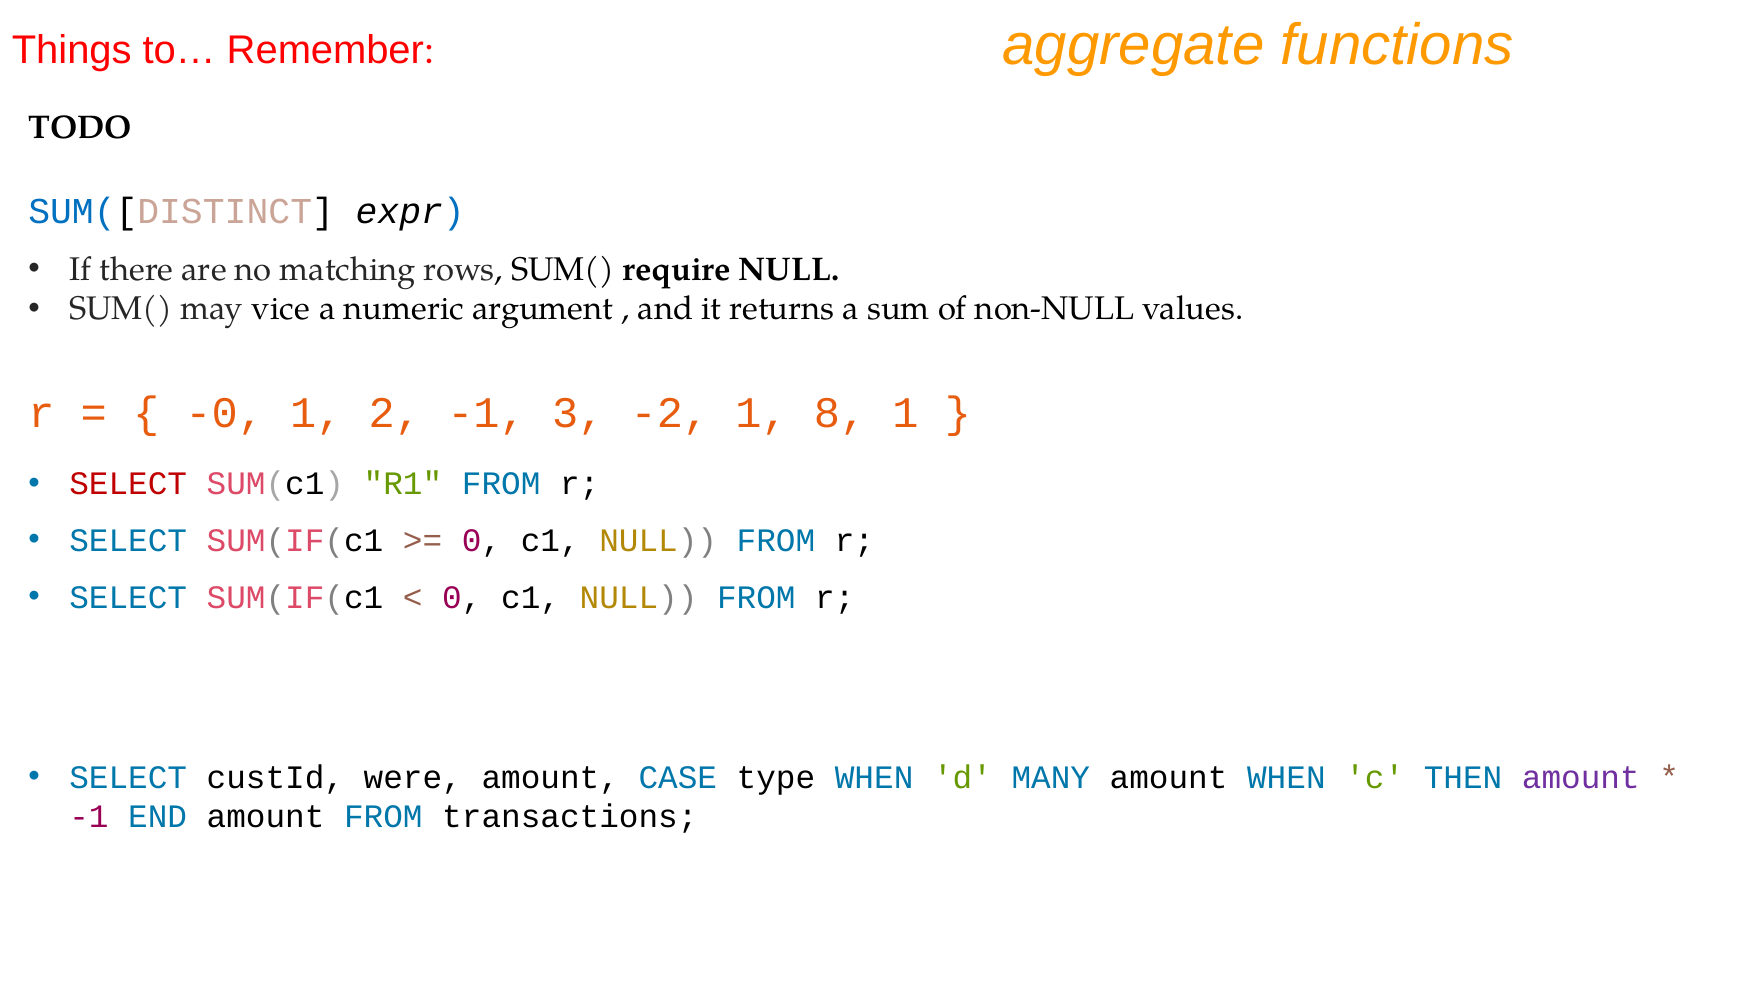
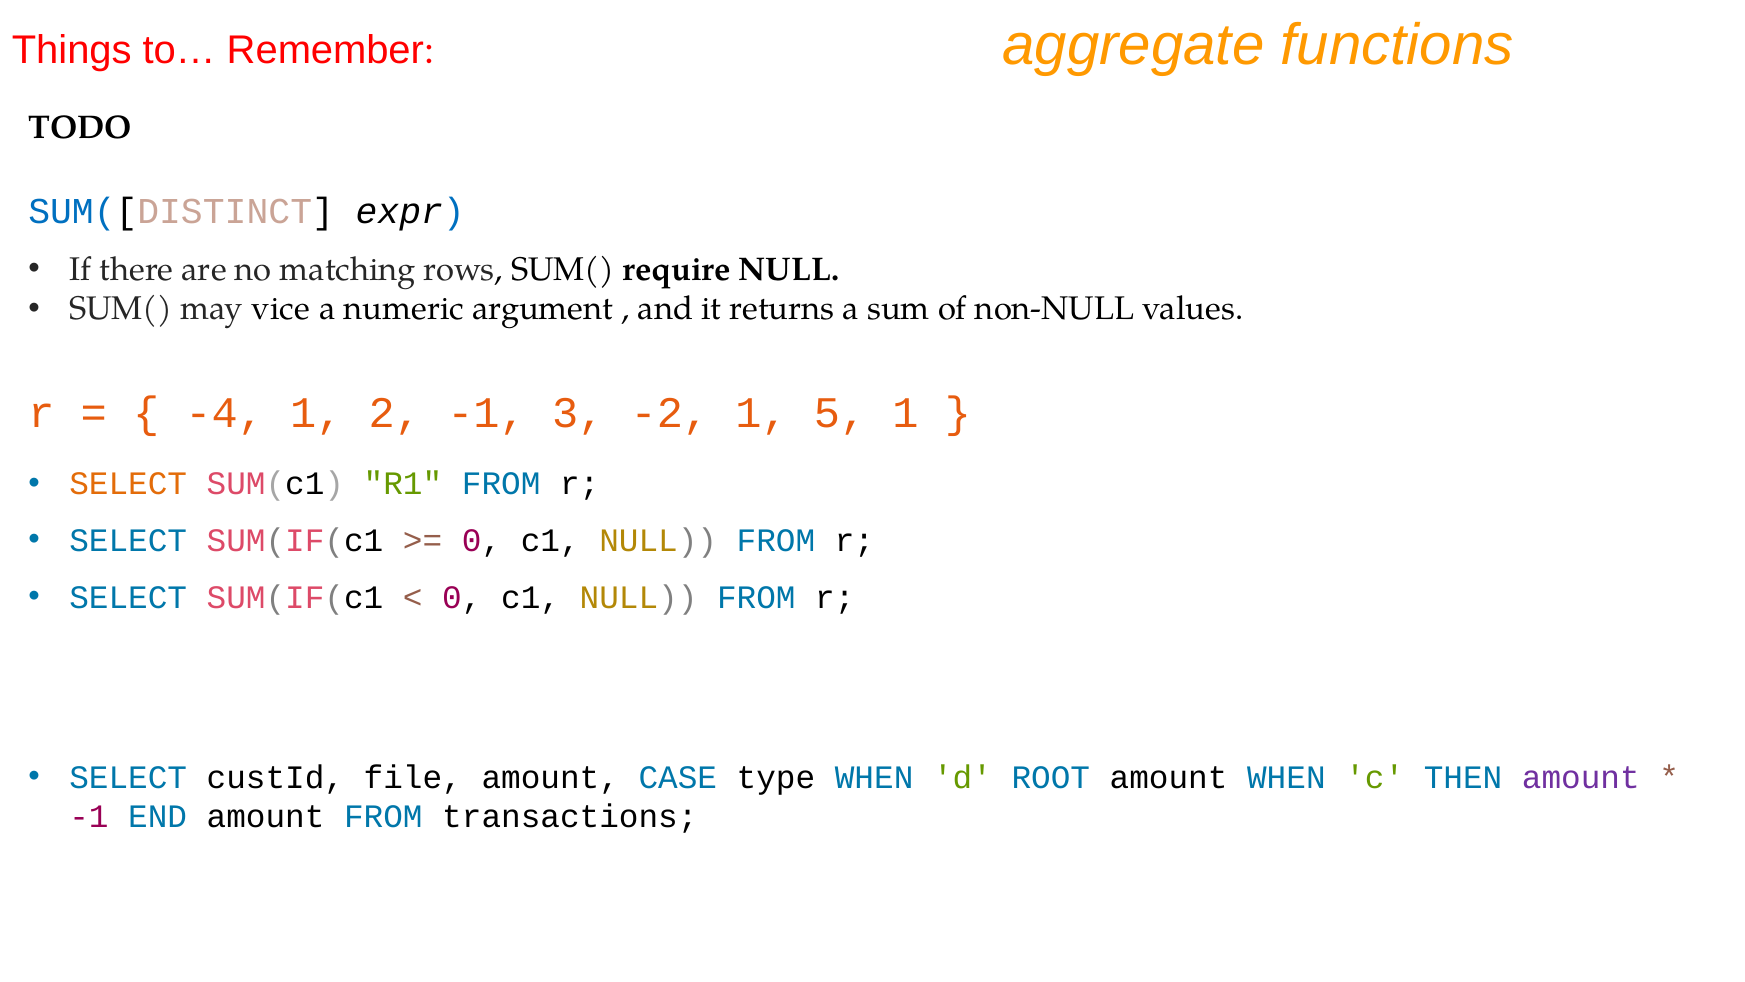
-0: -0 -> -4 (225, 413)
8: 8 -> 5 (840, 413)
SELECT colour: red -> orange (128, 484)
were: were -> file (413, 777)
MANY: MANY -> ROOT (1051, 777)
